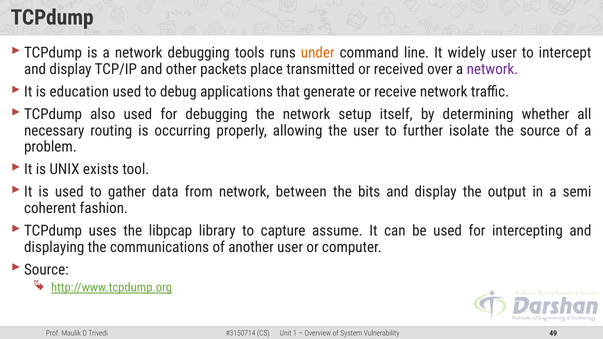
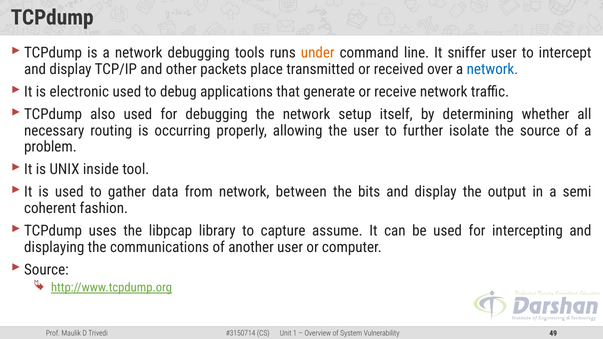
widely: widely -> sniffer (467, 53)
network colour: purple -> blue (492, 69)
education: education -> electronic (79, 92)
exists: exists -> inside (101, 170)
